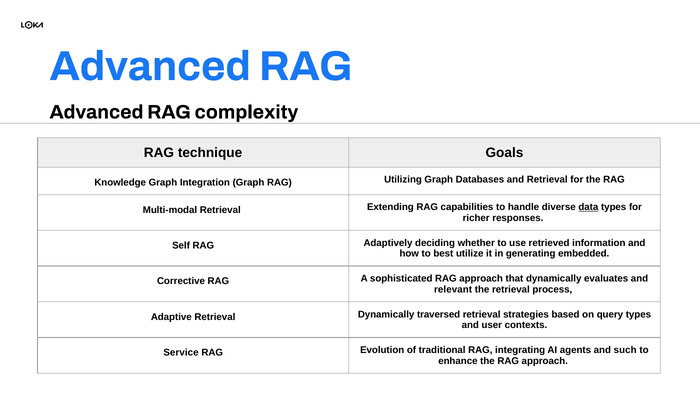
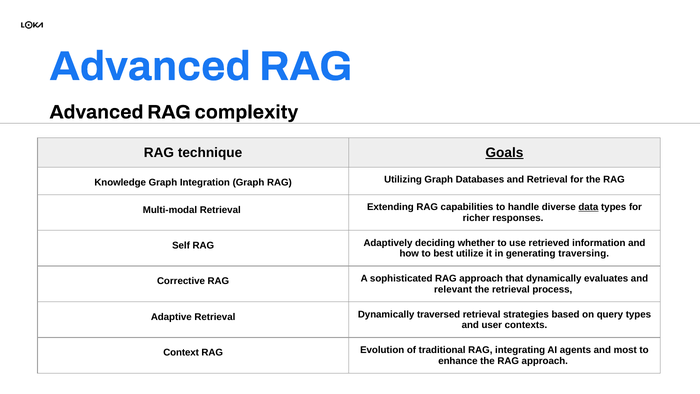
Goals underline: none -> present (504, 153)
embedded: embedded -> traversing (584, 254)
Service: Service -> Context (181, 352)
such: such -> most (625, 350)
